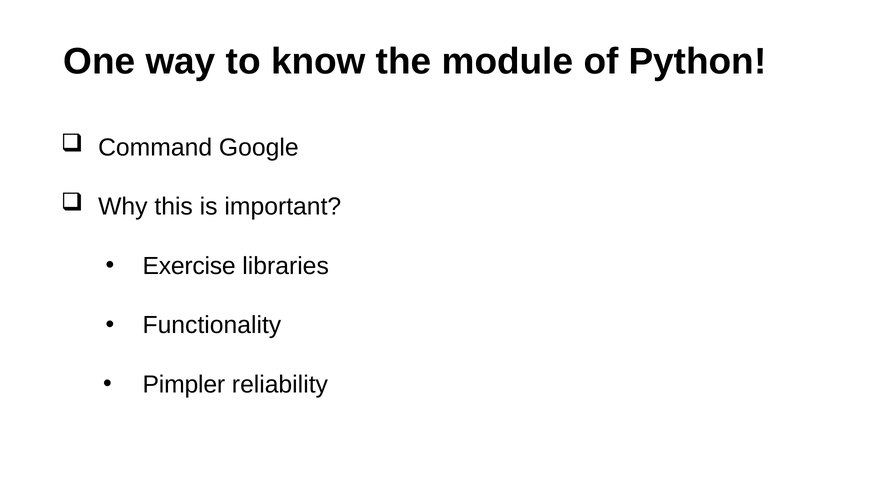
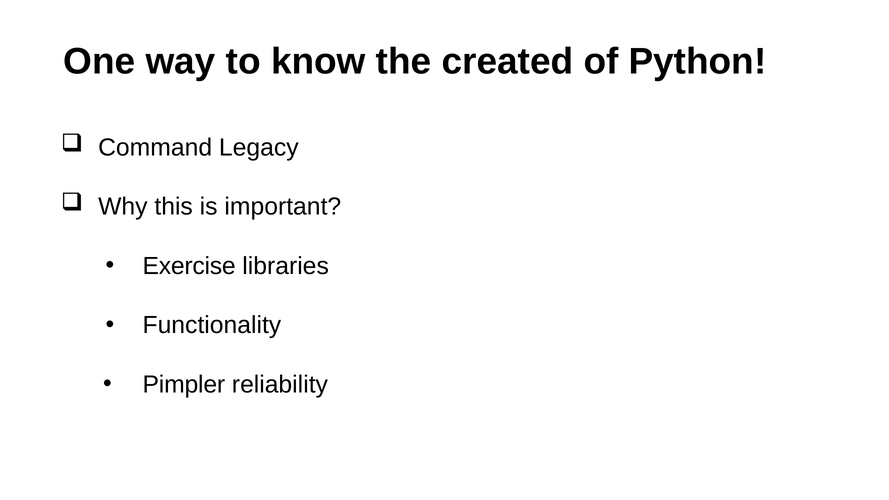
module: module -> created (507, 62)
Google: Google -> Legacy (259, 148)
